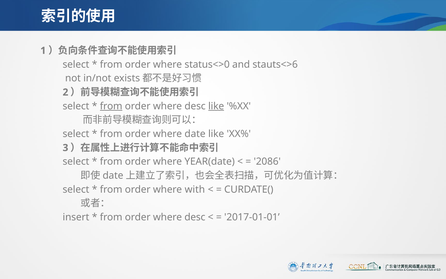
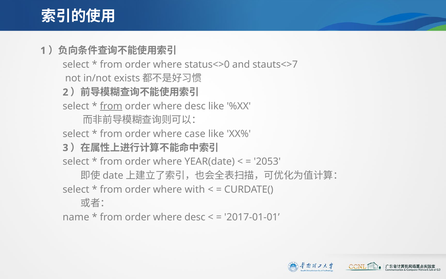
stauts<>6: stauts<>6 -> stauts<>7 (275, 64)
like underline: present -> none (216, 106)
date: date -> case (195, 134)
2086: 2086 -> 2053 (267, 162)
insert: insert -> name (76, 217)
